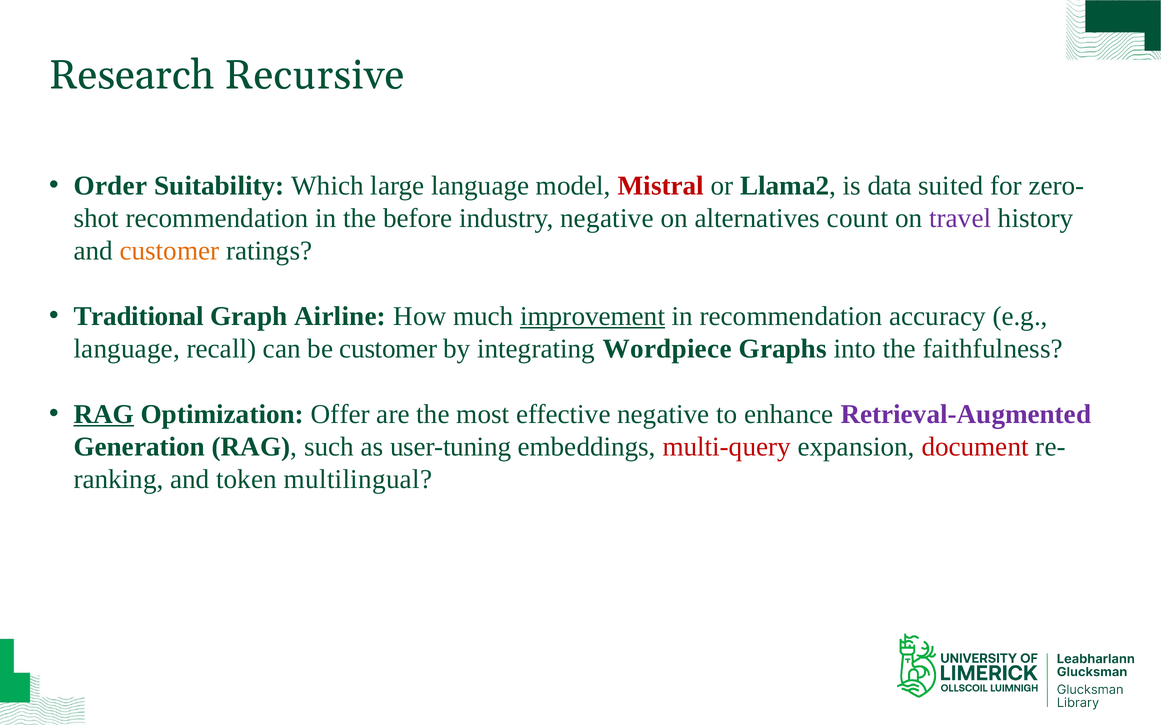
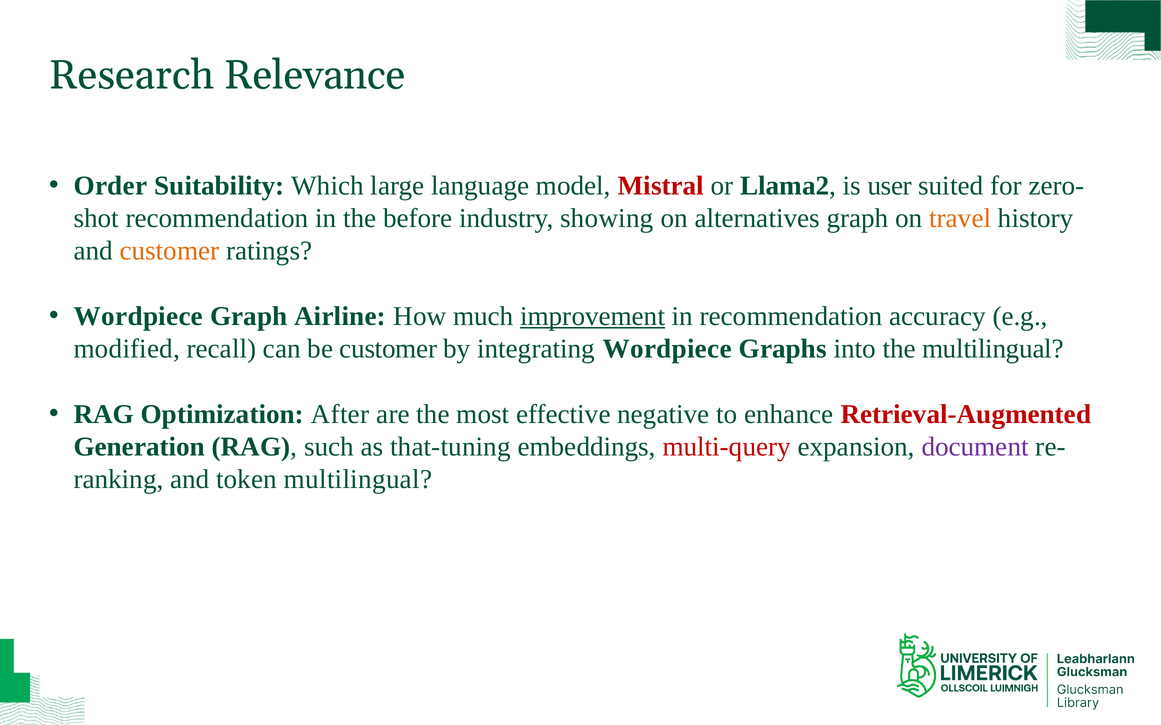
Recursive: Recursive -> Relevance (315, 75)
data: data -> user (890, 186)
industry negative: negative -> showing (607, 218)
alternatives count: count -> graph (858, 218)
travel colour: purple -> orange (960, 218)
Traditional: Traditional -> Wordpiece (138, 316)
language: language -> modified (127, 349)
the faithfulness: faithfulness -> multilingual (993, 349)
RAG underline: present -> none (104, 414)
Offer: Offer -> After (340, 414)
Retrieval-Augmented colour: purple -> red (966, 414)
user-tuning: user-tuning -> that-tuning (450, 447)
document colour: red -> purple (975, 447)
